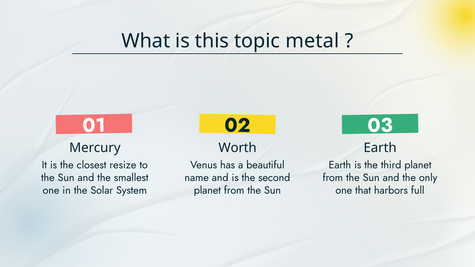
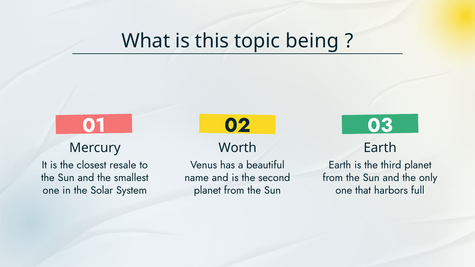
metal: metal -> being (312, 41)
resize: resize -> resale (123, 165)
